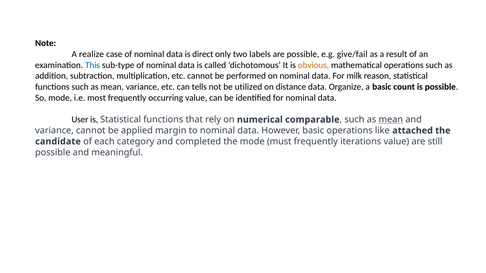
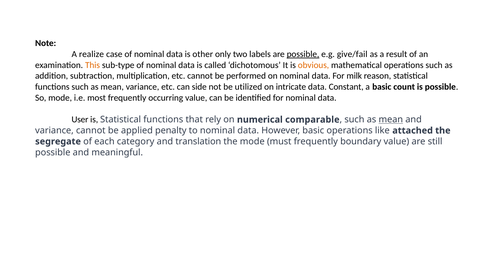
direct: direct -> other (203, 54)
possible underline: none -> present (303, 54)
This colour: blue -> orange (93, 65)
tells: tells -> side (199, 87)
distance: distance -> intricate (291, 87)
Organize: Organize -> Constant (346, 87)
margin: margin -> penalty (171, 131)
candidate: candidate -> segregate (58, 142)
completed: completed -> translation (198, 142)
iterations: iterations -> boundary (361, 142)
